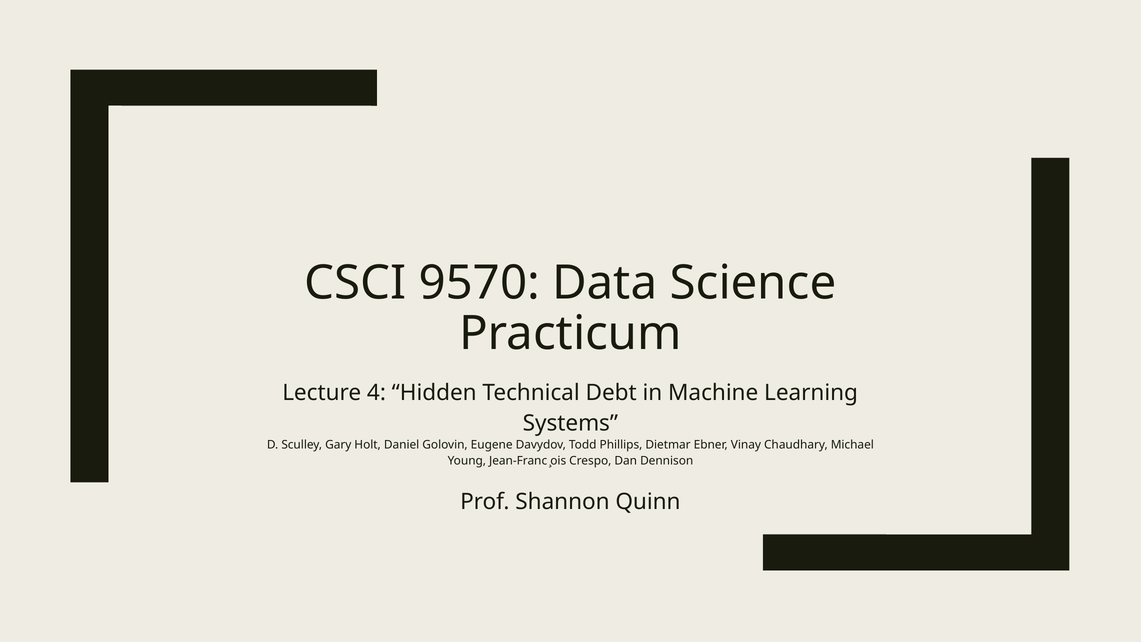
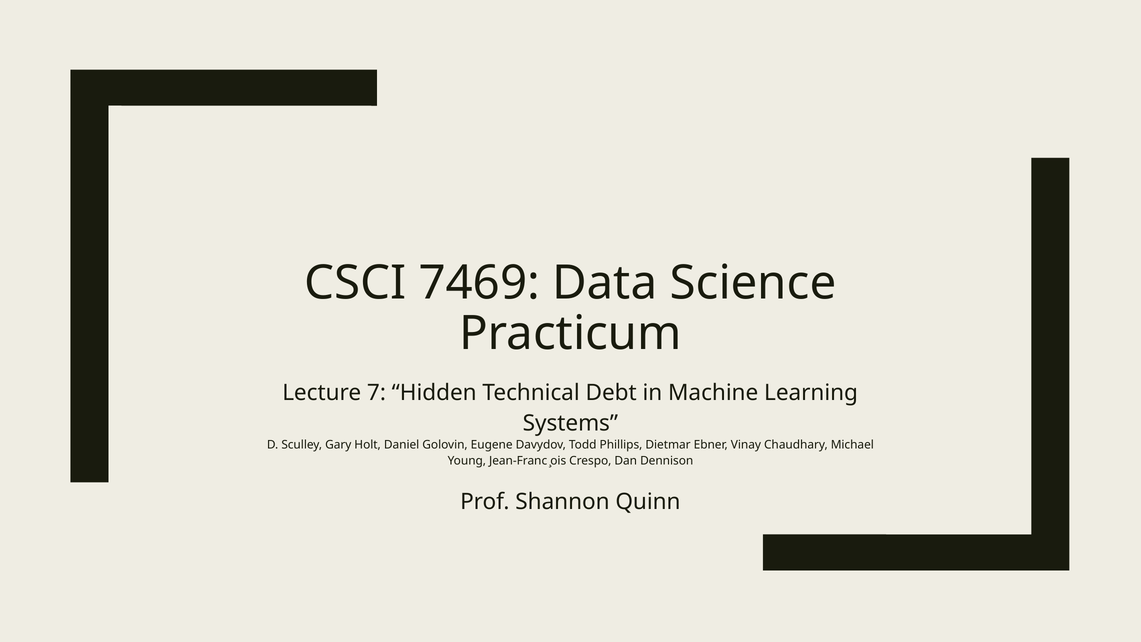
9570: 9570 -> 7469 (479, 283)
4: 4 -> 7 (376, 393)
